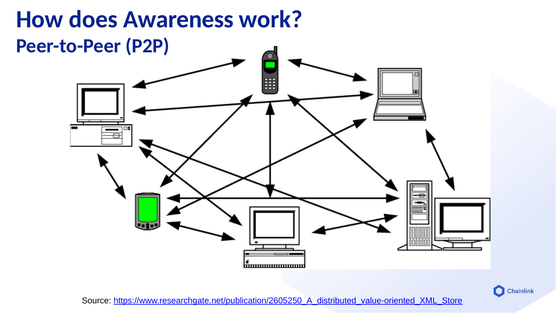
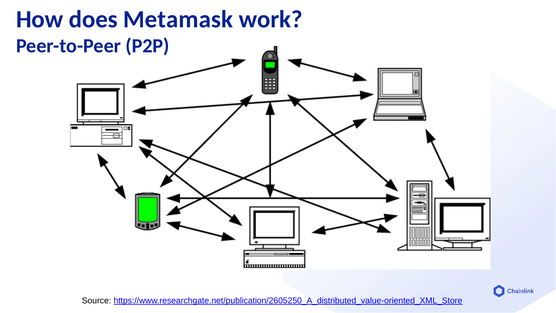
Awareness: Awareness -> Metamask (178, 19)
